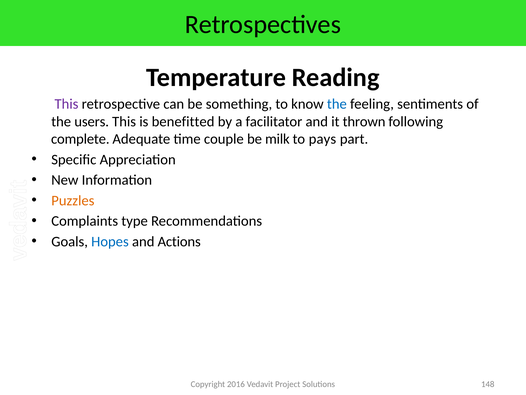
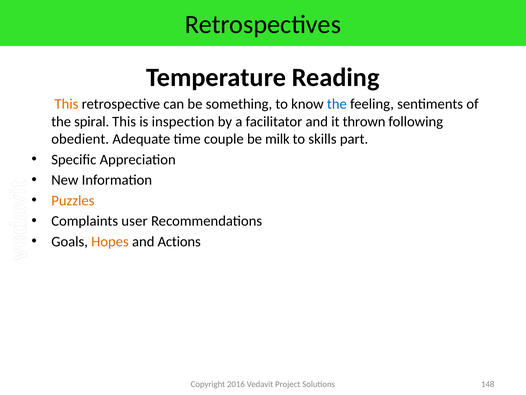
This colour: purple -> orange (66, 104)
users: users -> spiral (92, 121)
benefitted: benefitted -> inspection (183, 121)
complete: complete -> obedient (80, 139)
pays: pays -> skills (322, 139)
type: type -> user (135, 221)
Hopes colour: blue -> orange (110, 241)
